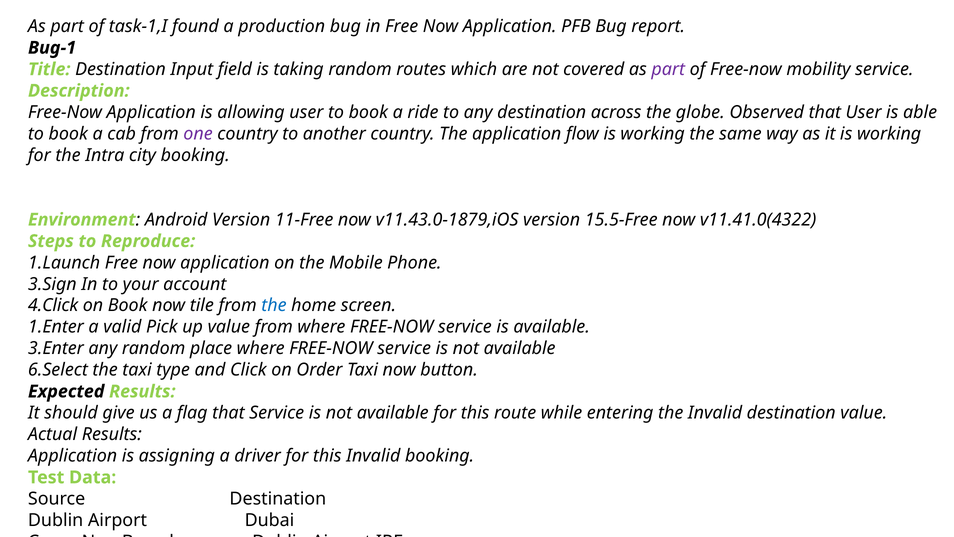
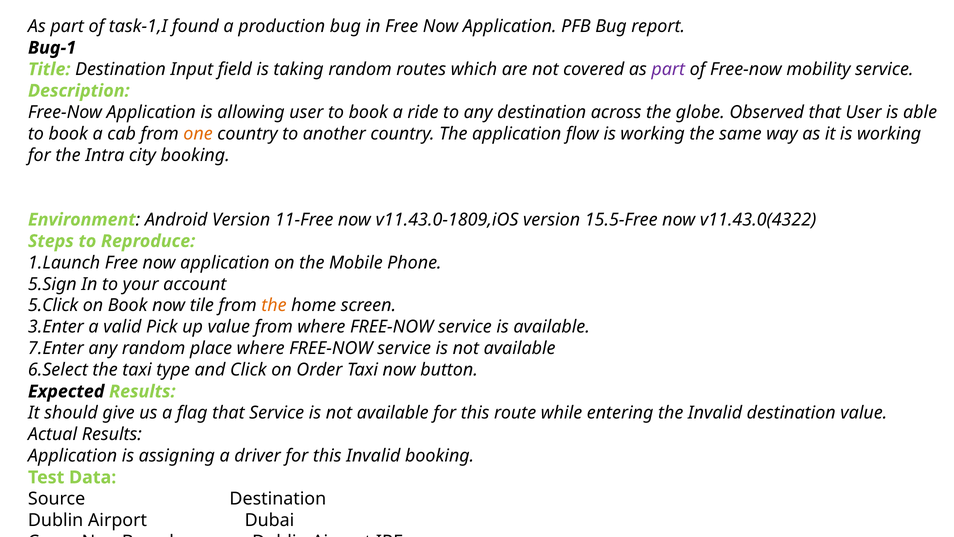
one colour: purple -> orange (198, 134)
v11.43.0-1879,iOS: v11.43.0-1879,iOS -> v11.43.0-1809,iOS (447, 220)
v11.41.0(4322: v11.41.0(4322 -> v11.43.0(4322 (758, 220)
3.Sign: 3.Sign -> 5.Sign (52, 284)
4.Click: 4.Click -> 5.Click (53, 305)
the colour: blue -> orange (274, 305)
1.Enter: 1.Enter -> 3.Enter (56, 327)
3.Enter: 3.Enter -> 7.Enter (56, 348)
